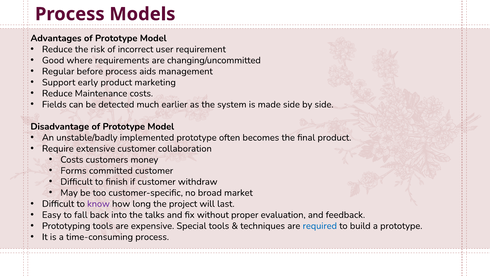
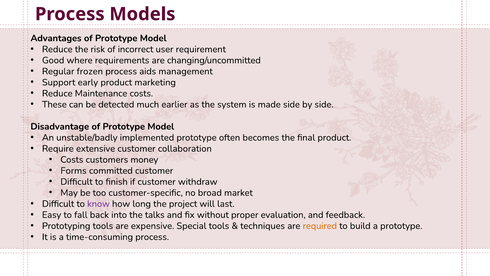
before: before -> frozen (90, 71)
Fields: Fields -> These (54, 104)
required colour: blue -> orange (320, 226)
